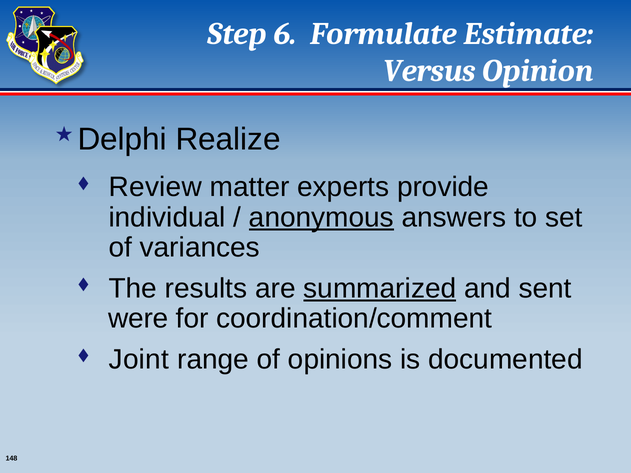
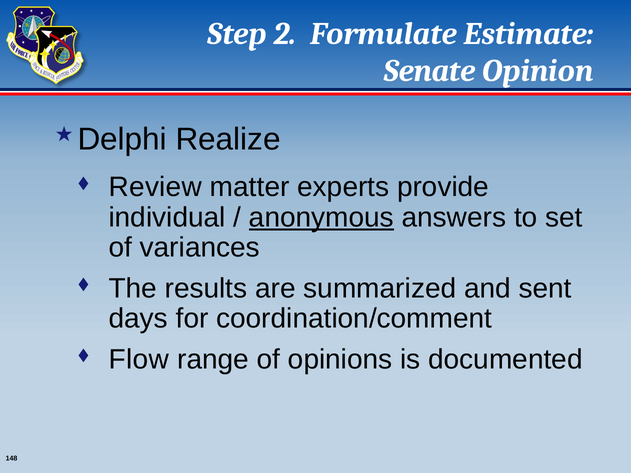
6: 6 -> 2 (285, 34)
Versus: Versus -> Senate (430, 71)
summarized underline: present -> none (380, 289)
were: were -> days (138, 319)
Joint: Joint -> Flow (139, 360)
